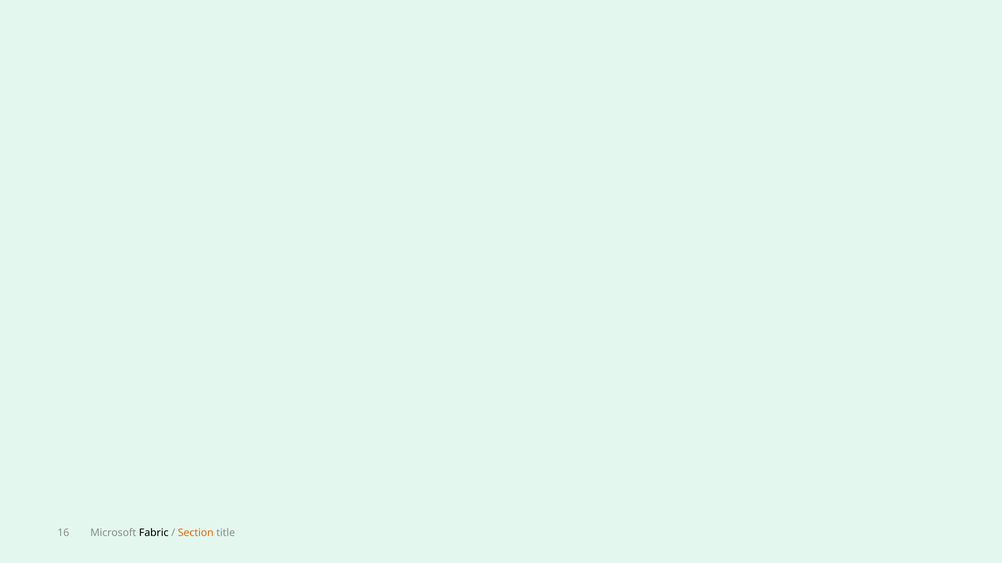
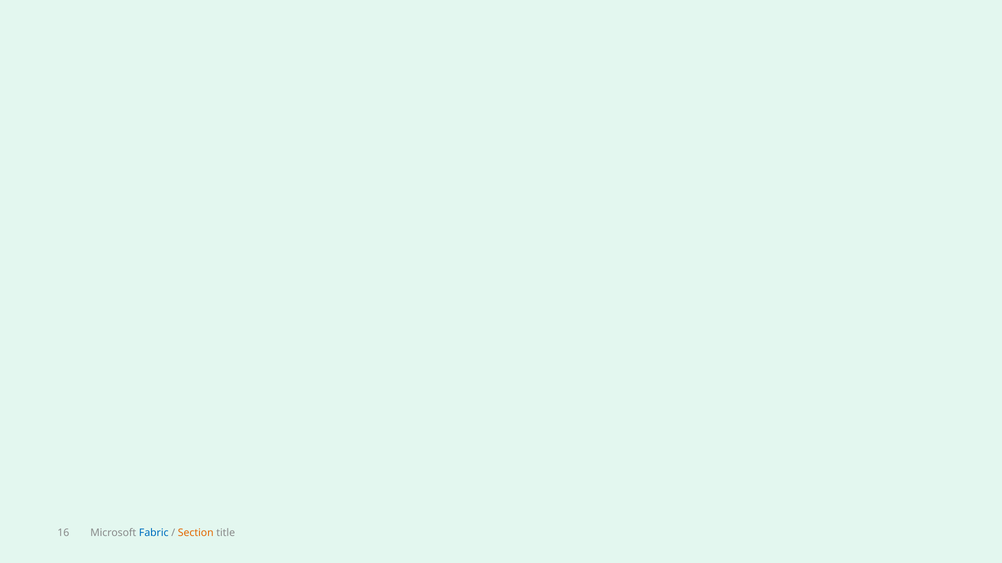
Fabric colour: black -> blue (154, 534)
